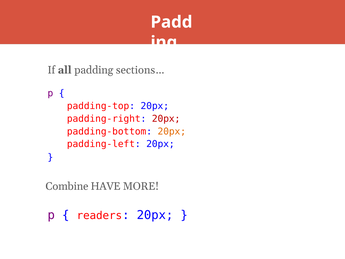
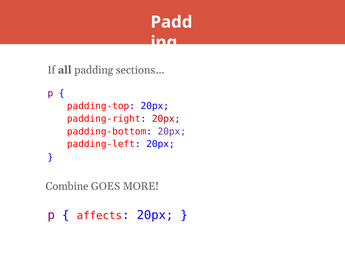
20px colour: orange -> purple (172, 131)
HAVE: HAVE -> GOES (106, 186)
readers: readers -> affects (99, 215)
